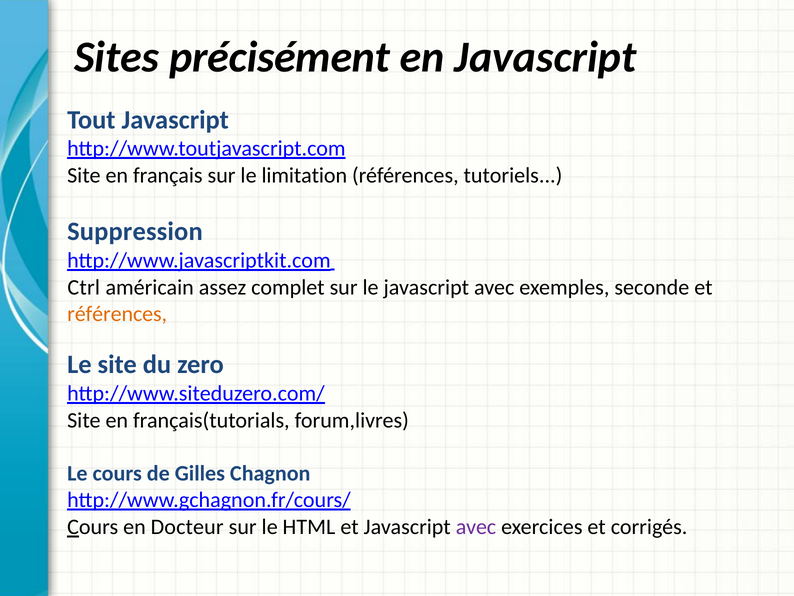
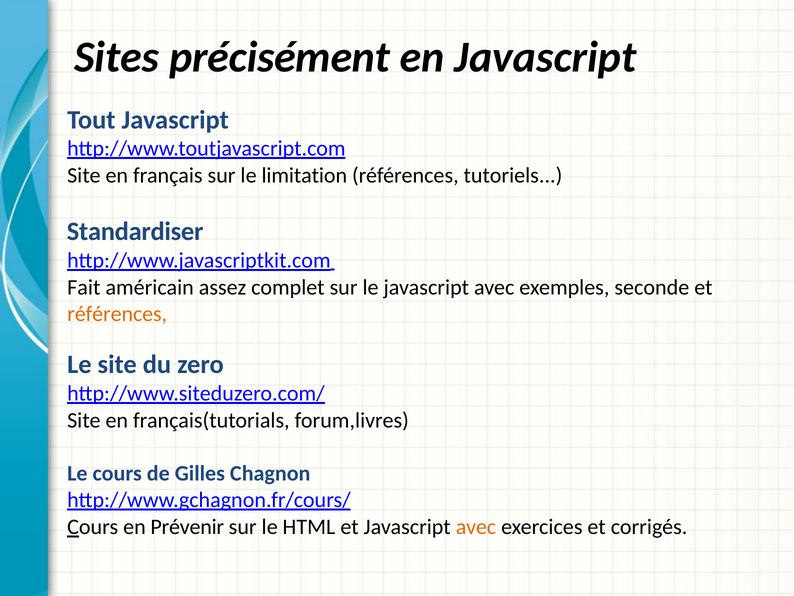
Suppression: Suppression -> Standardiser (135, 231)
Ctrl: Ctrl -> Fait (84, 287)
Docteur: Docteur -> Prévenir (187, 527)
avec colour: purple -> orange (476, 527)
